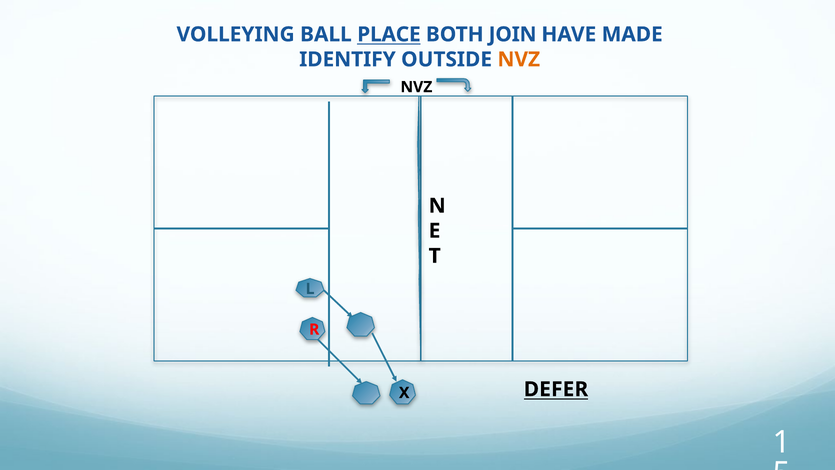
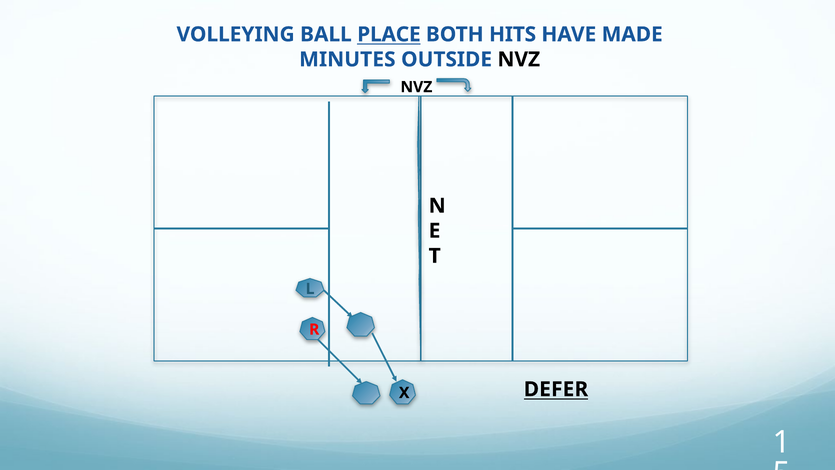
JOIN: JOIN -> HITS (513, 34)
IDENTIFY: IDENTIFY -> MINUTES (347, 59)
NVZ colour: orange -> black (519, 59)
